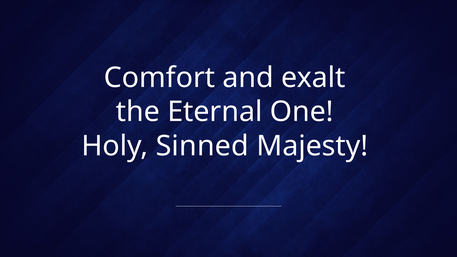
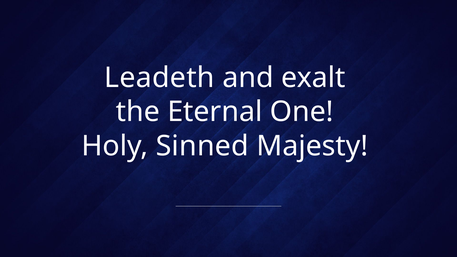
Comfort: Comfort -> Leadeth (159, 78)
